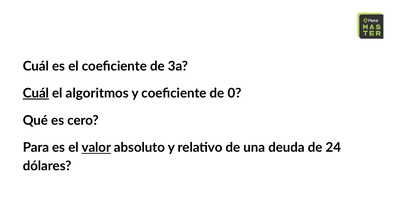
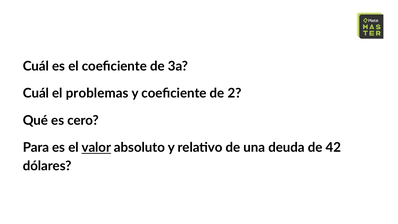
Cuál underline: present -> none (36, 93)
algoritmos: algoritmos -> problemas (97, 93)
0: 0 -> 2 (234, 93)
24: 24 -> 42 (333, 148)
